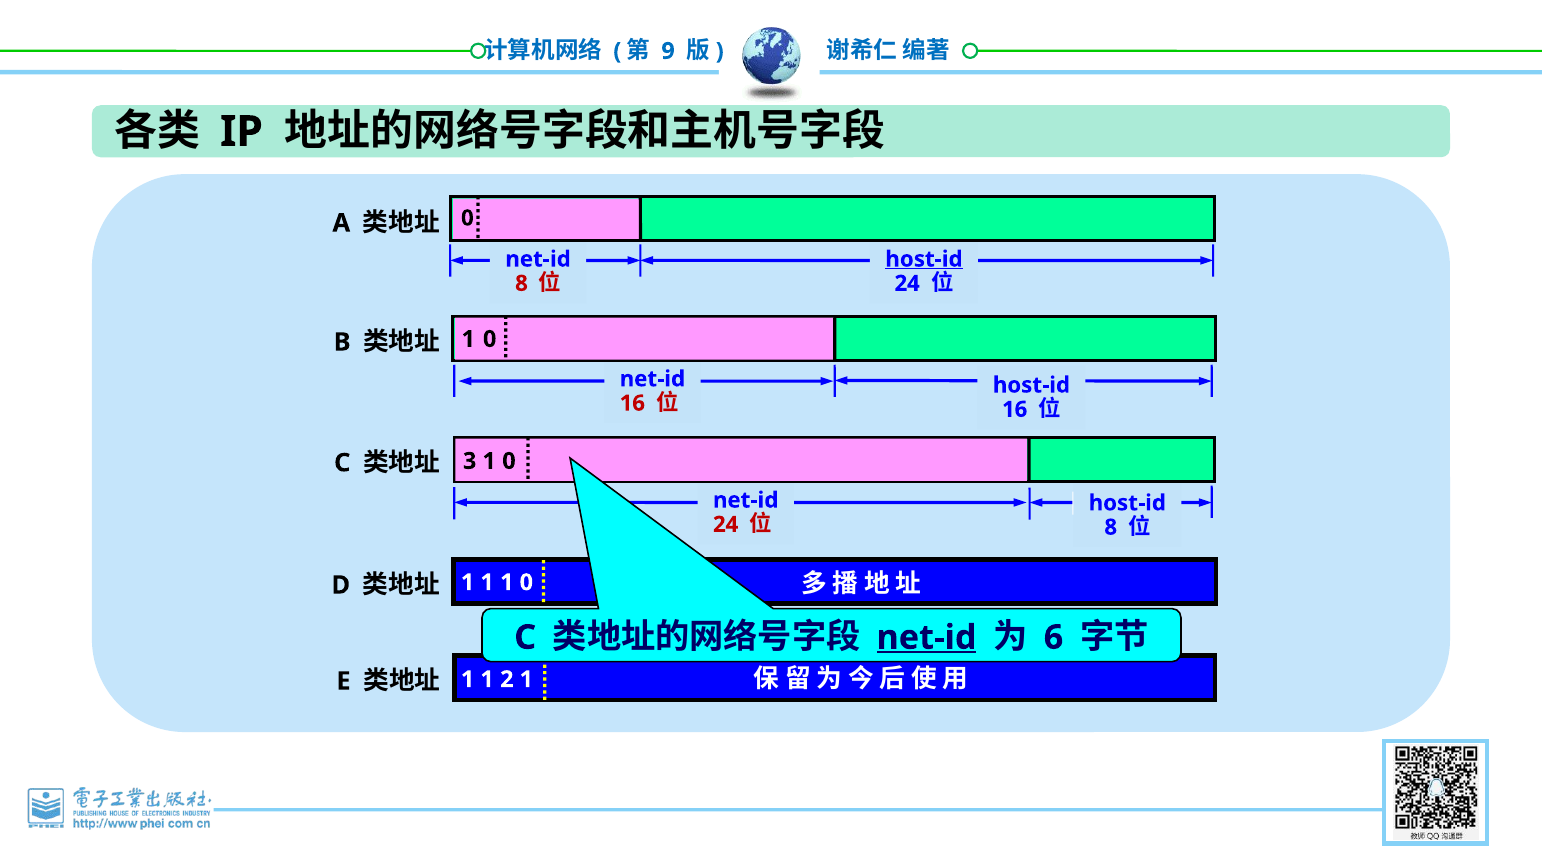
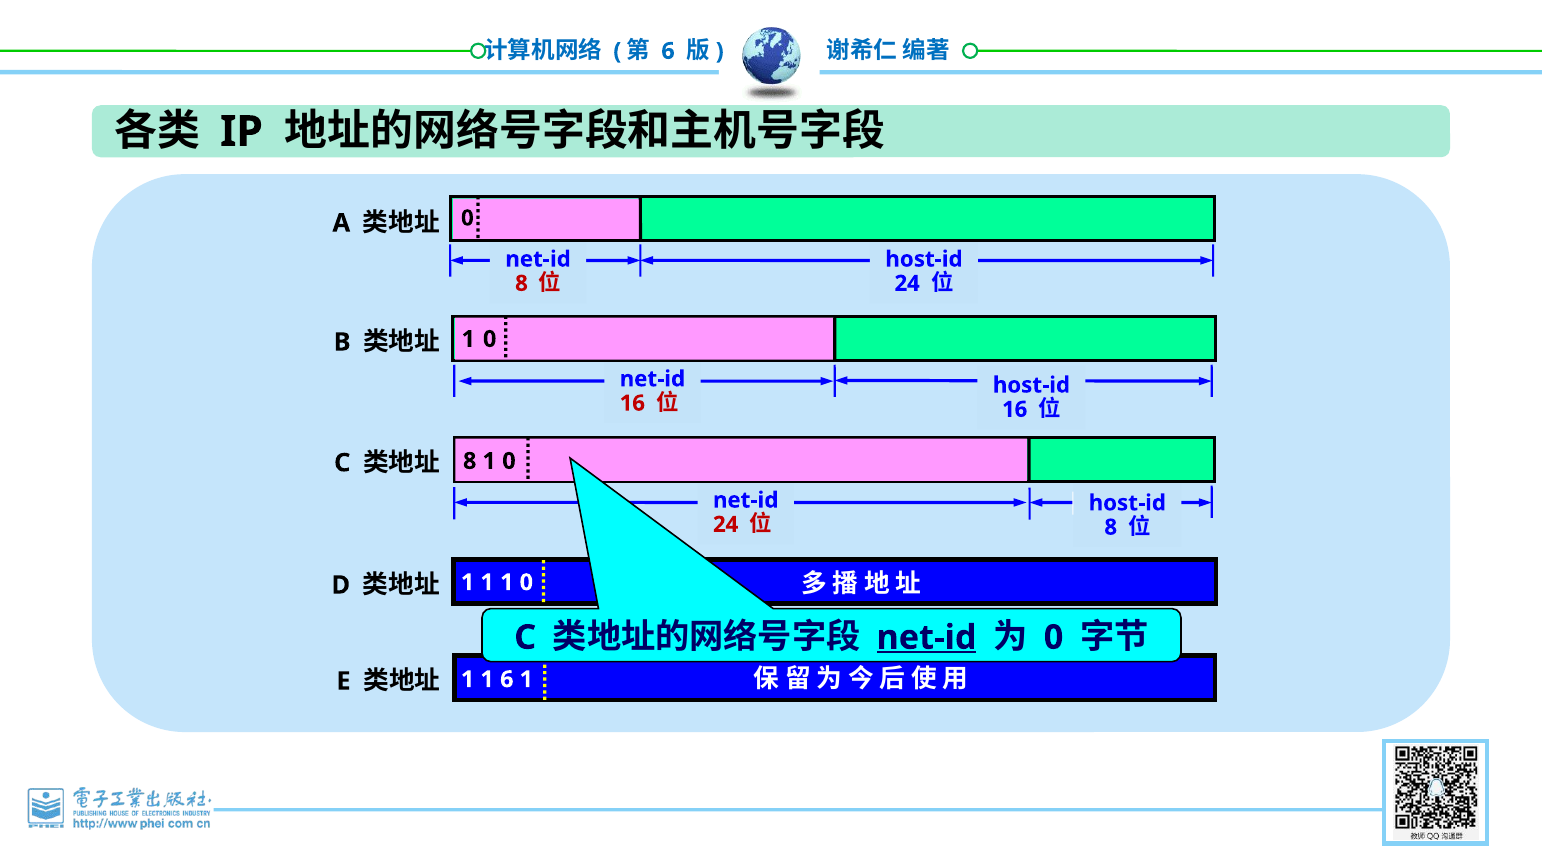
9: 9 -> 6 (668, 51)
host-id underline: present -> none (924, 259)
3: 3 -> 8 (470, 461)
6: 6 -> 0 (1054, 638)
1 2: 2 -> 6 (507, 680)
